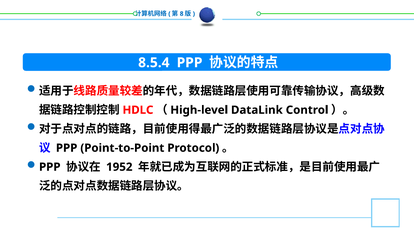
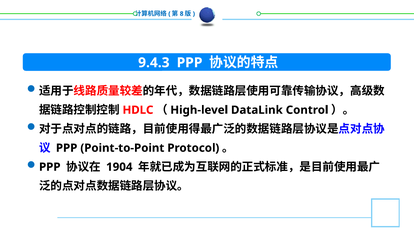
8.5.4: 8.5.4 -> 9.4.3 (154, 63)
1952: 1952 -> 1904 (119, 167)
